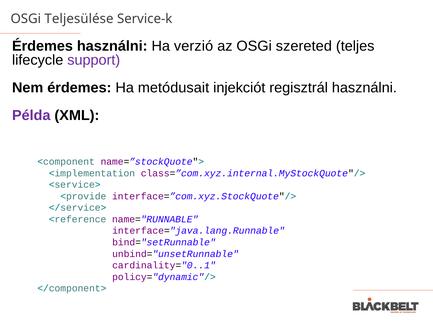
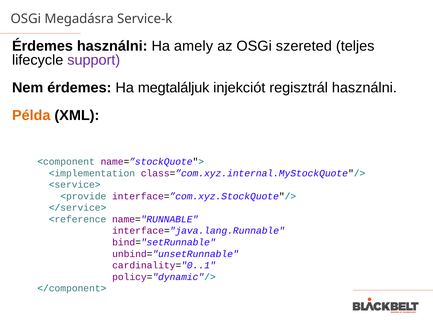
Teljesülése: Teljesülése -> Megadásra (79, 19)
verzió: verzió -> amely (194, 46)
metódusait: metódusait -> megtaláljuk (174, 88)
Példa colour: purple -> orange (31, 116)
